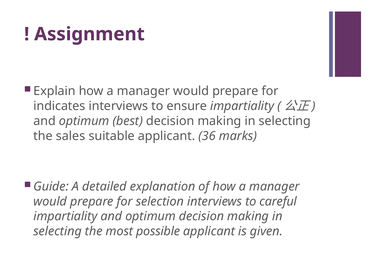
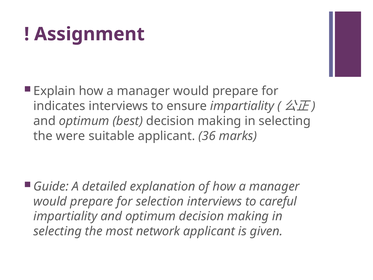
sales: sales -> were (71, 136)
possible: possible -> network (158, 231)
